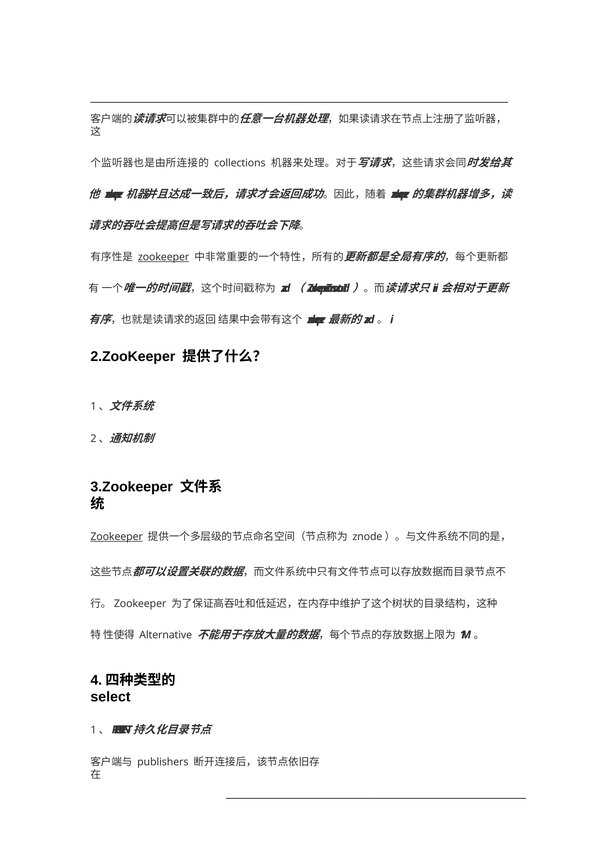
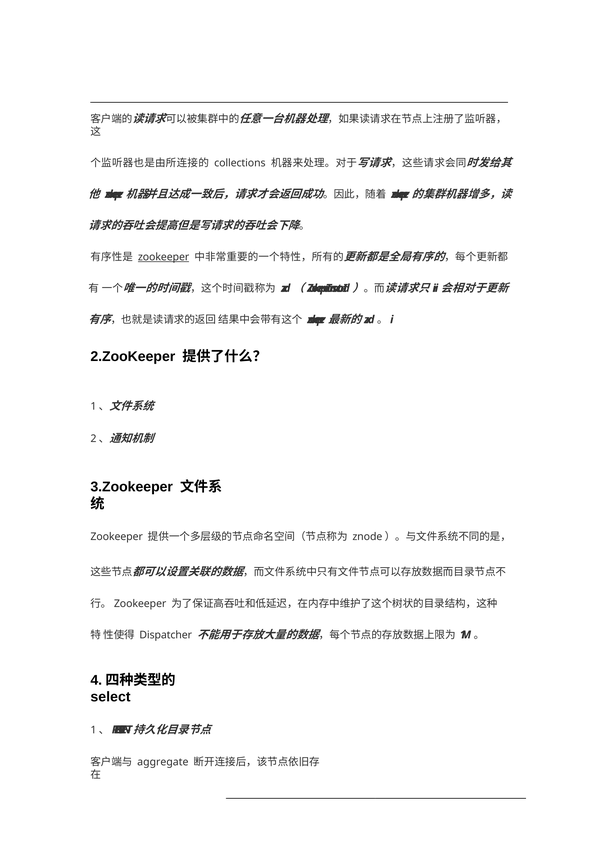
Zookeeper underline: present -> none (117, 536)
Alternative: Alternative -> Dispatcher (166, 634)
publishers: publishers -> aggregate (163, 761)
